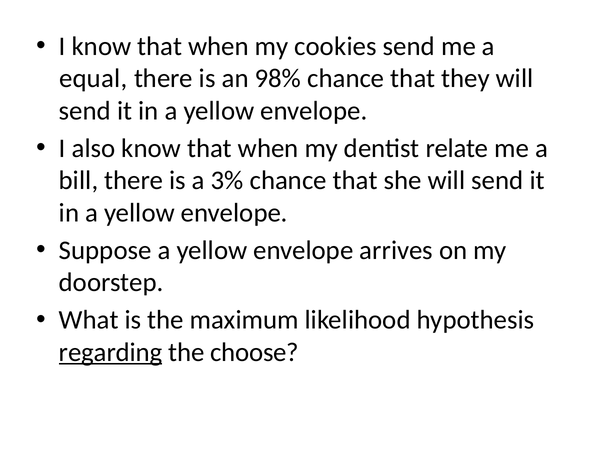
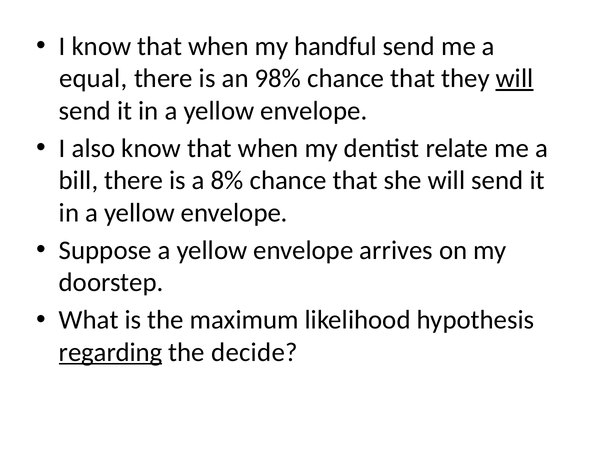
cookies: cookies -> handful (336, 46)
will underline: none -> present (515, 78)
3%: 3% -> 8% (227, 180)
choose: choose -> decide (254, 352)
